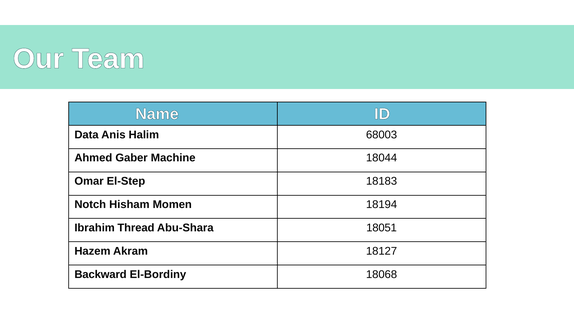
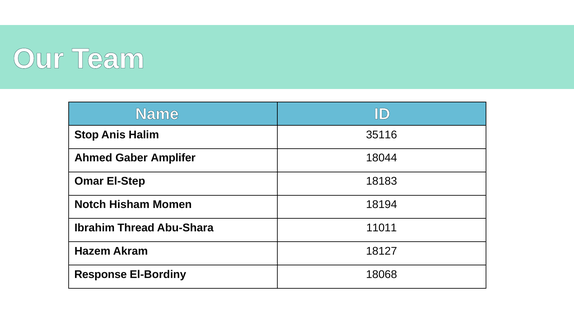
Data: Data -> Stop (87, 135)
68003: 68003 -> 35116 (382, 135)
Machine: Machine -> Amplifer (173, 158)
18051: 18051 -> 11011 (382, 228)
Backward: Backward -> Response (101, 274)
